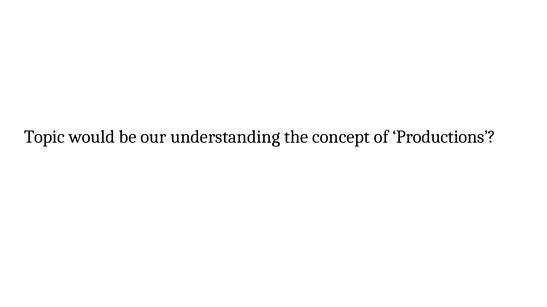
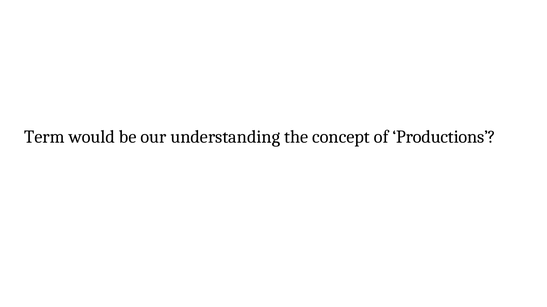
Topic: Topic -> Term (44, 137)
